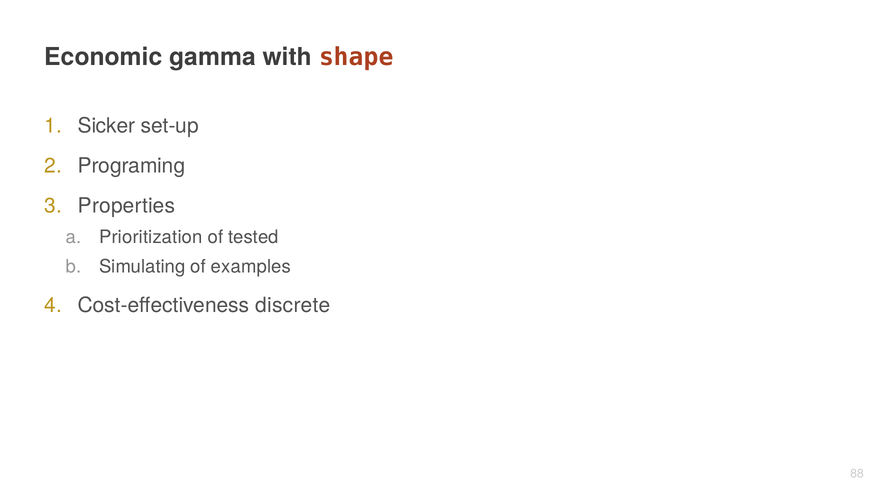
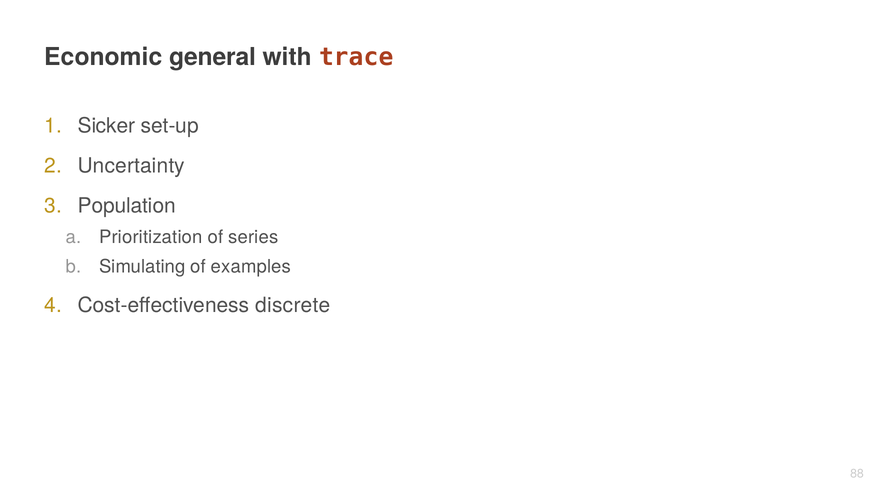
gamma: gamma -> general (213, 57)
shape: shape -> trace (356, 57)
Programing: Programing -> Uncertainty (131, 166)
Properties: Properties -> Population (127, 206)
tested: tested -> series (253, 237)
